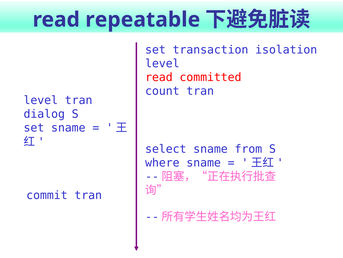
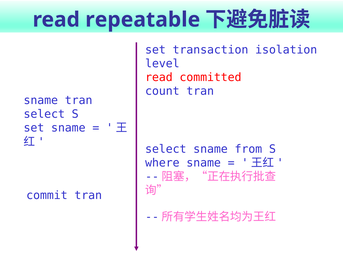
level: level -> sname (41, 100)
dialog: dialog -> select (44, 114)
